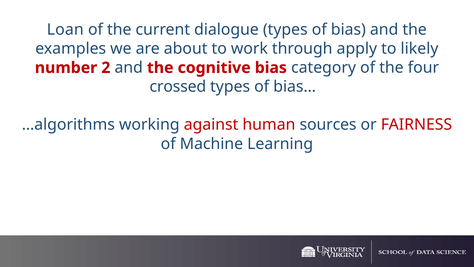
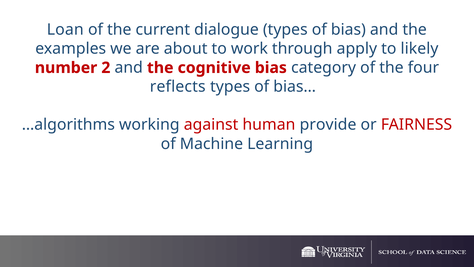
crossed: crossed -> reflects (178, 87)
sources: sources -> provide (328, 125)
